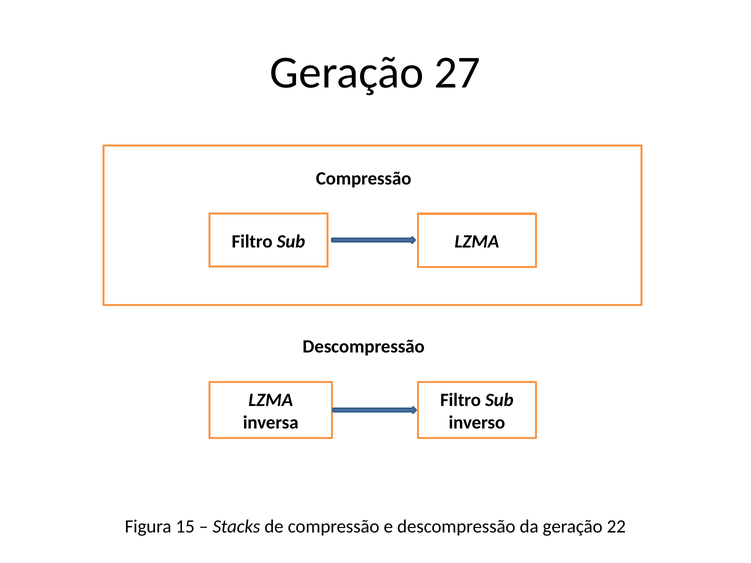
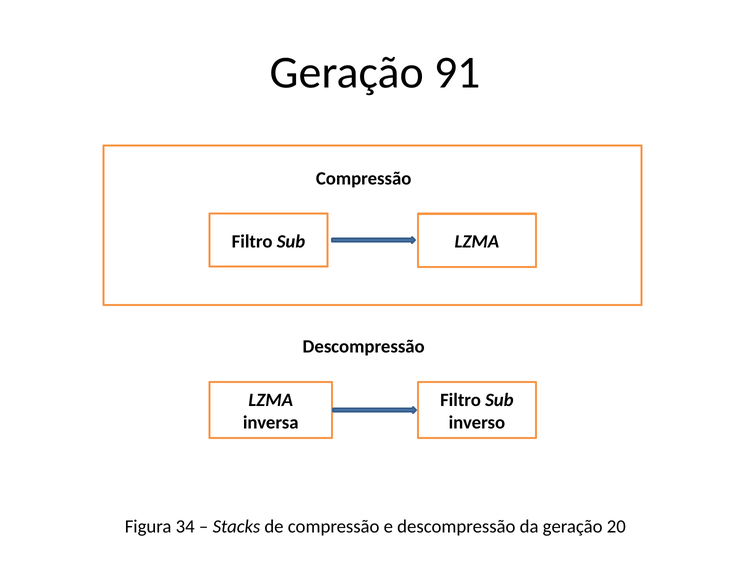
27: 27 -> 91 (457, 73)
15: 15 -> 34 (185, 527)
22: 22 -> 20 (616, 527)
